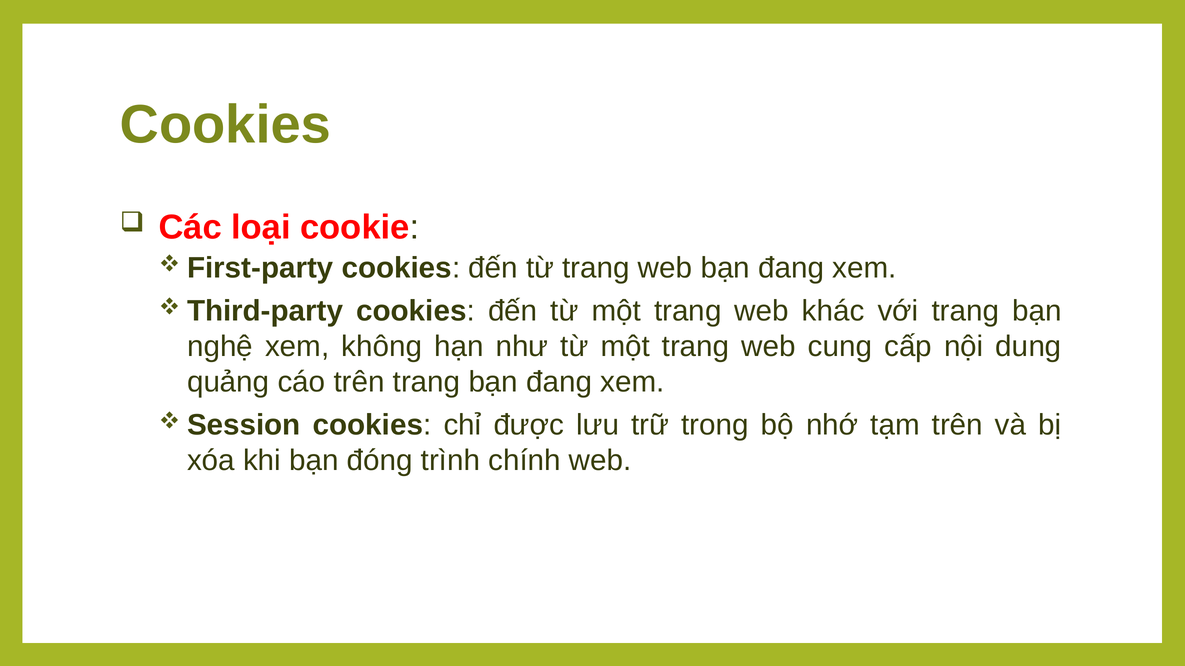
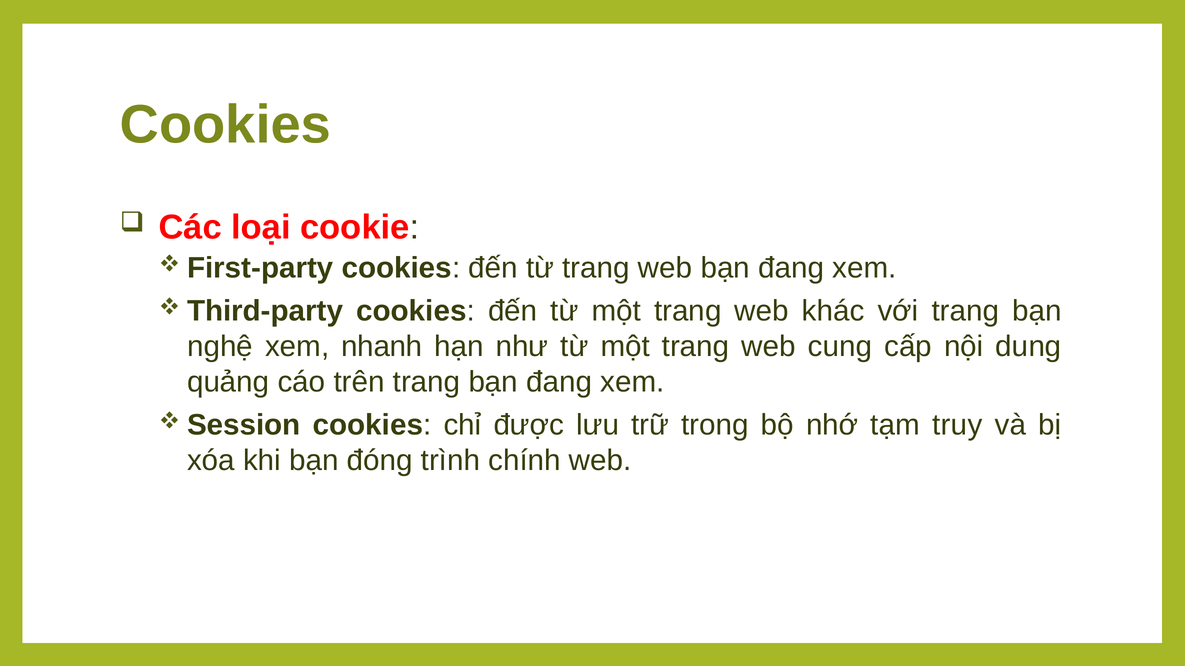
không: không -> nhanh (382, 347)
tạm trên: trên -> truy (957, 425)
